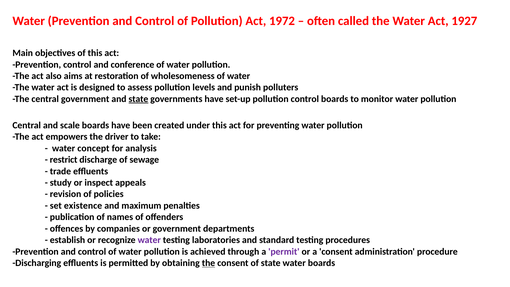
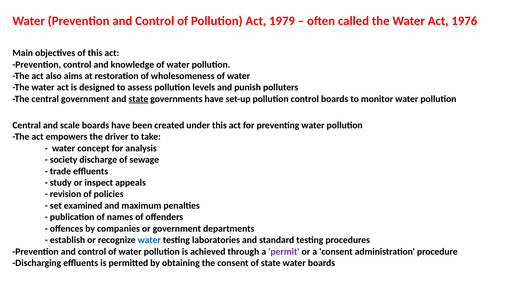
1972: 1972 -> 1979 (282, 21)
1927: 1927 -> 1976 (464, 21)
conference: conference -> knowledge (132, 65)
restrict: restrict -> society (64, 160)
existence: existence -> examined (83, 206)
water colour: purple -> blue (149, 240)
the underline: present -> none (208, 263)
